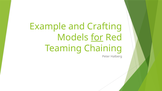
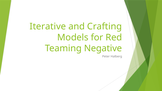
Example: Example -> Iterative (48, 27)
for underline: present -> none (97, 37)
Chaining: Chaining -> Negative (103, 48)
